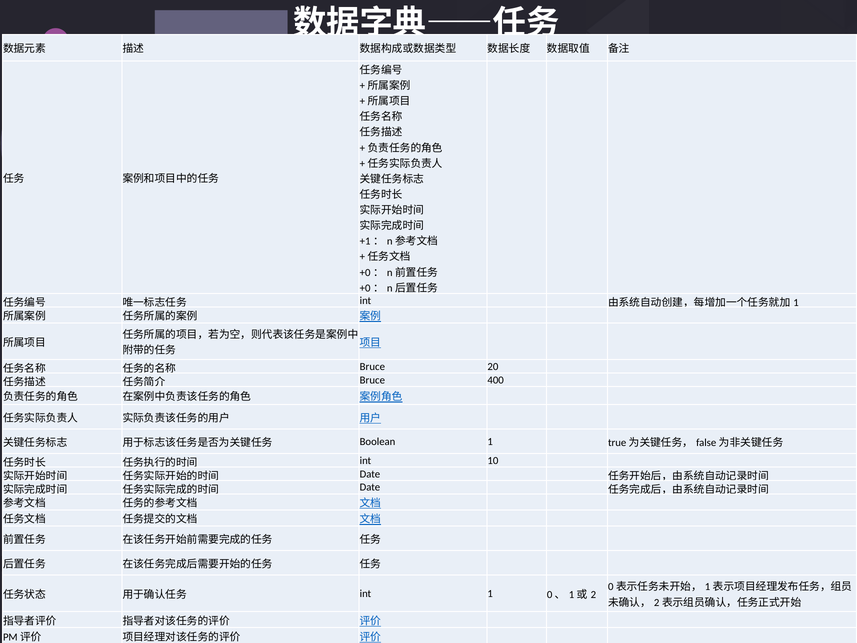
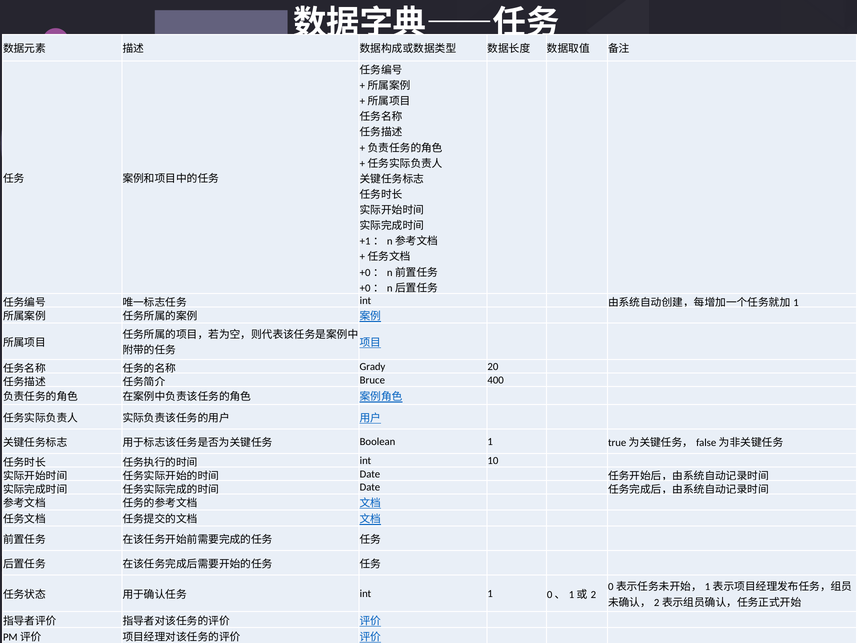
Bruce: Bruce -> Grady (372, 367)
